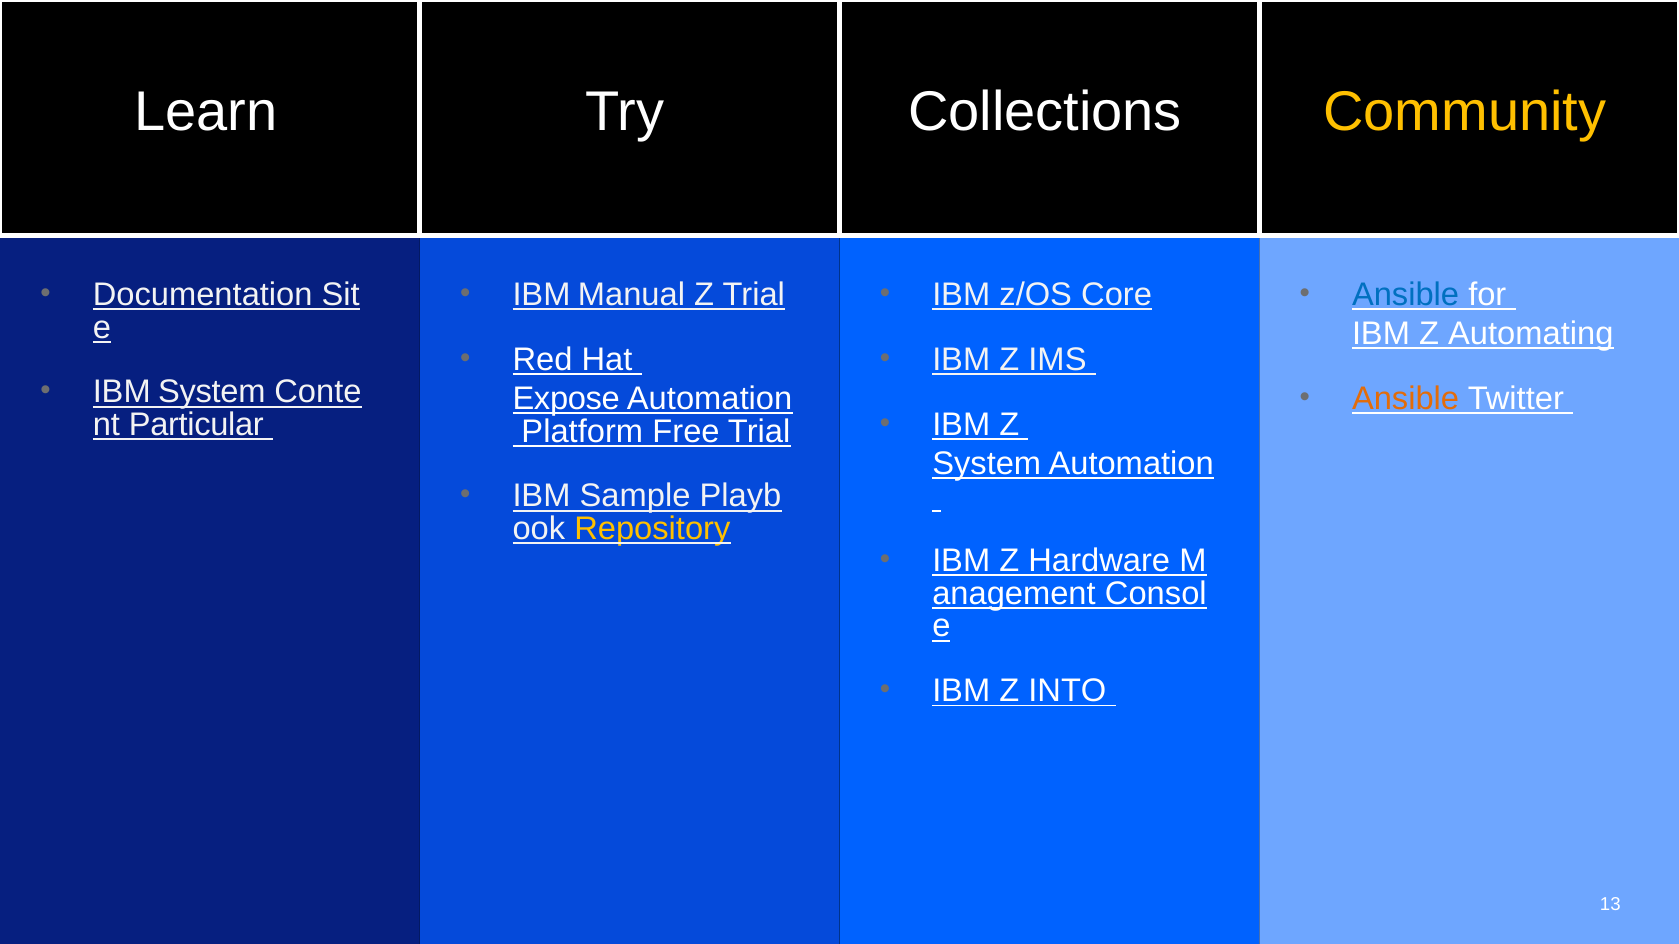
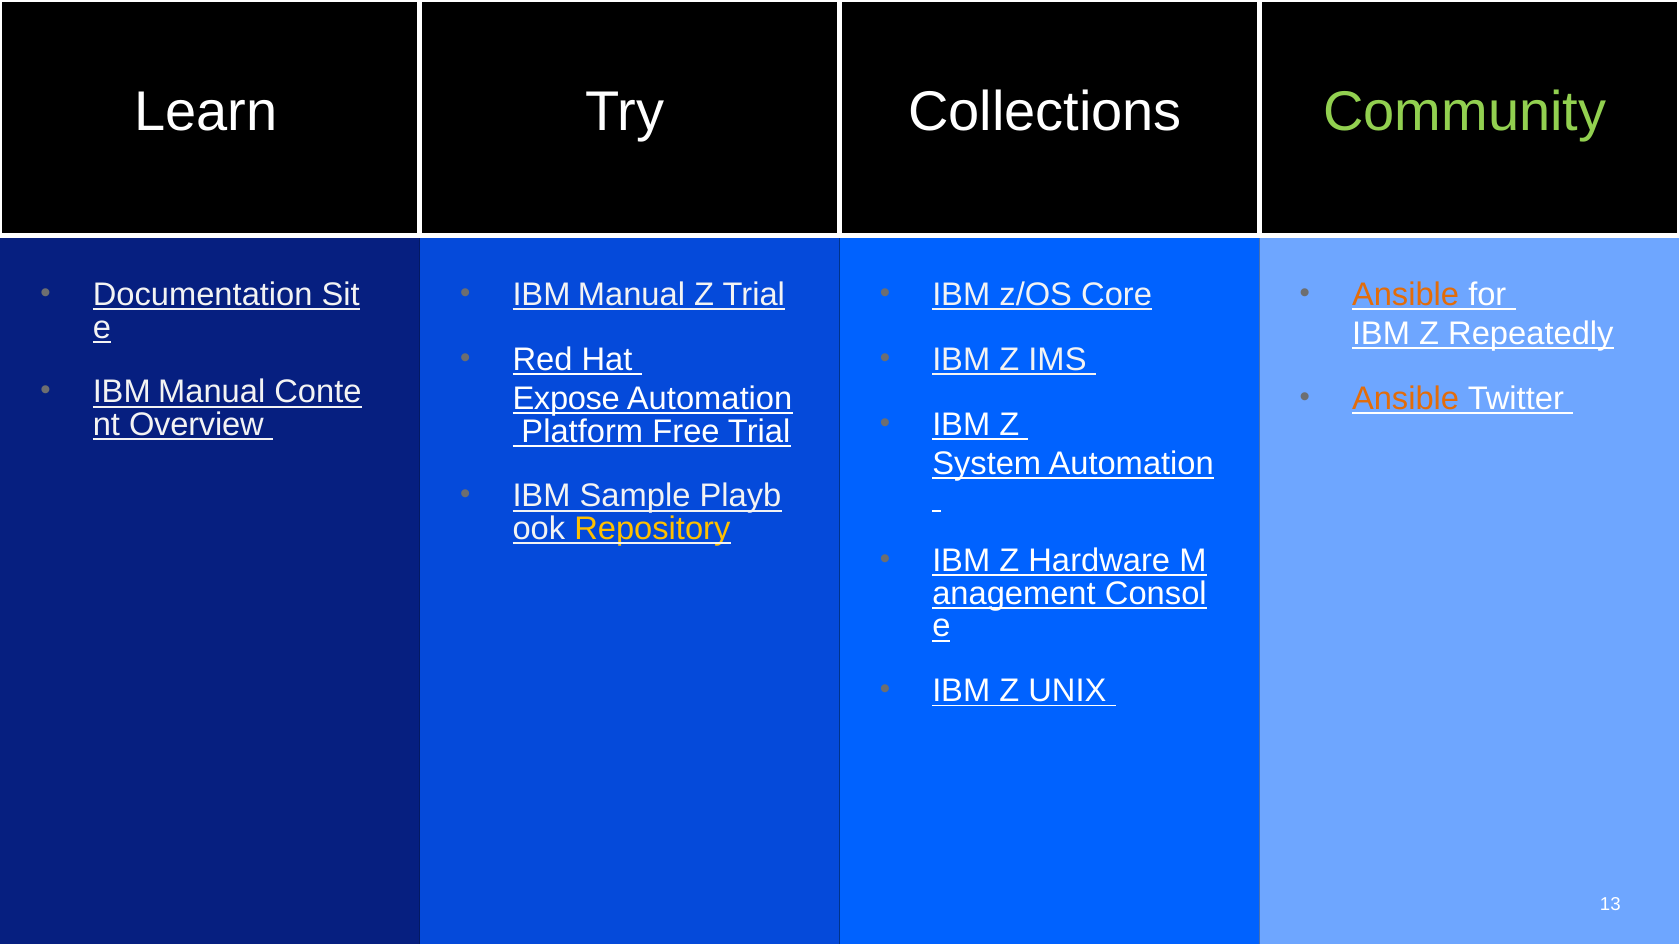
Community colour: yellow -> light green (1465, 112)
Ansible colour: blue -> orange (1406, 295)
Automating: Automating -> Repeatedly (1531, 334)
System: System -> Manual (212, 392)
Particular: Particular -> Overview (196, 425)
INTO: INTO -> UNIX (1067, 691)
